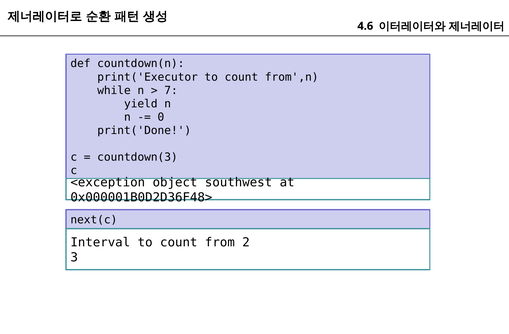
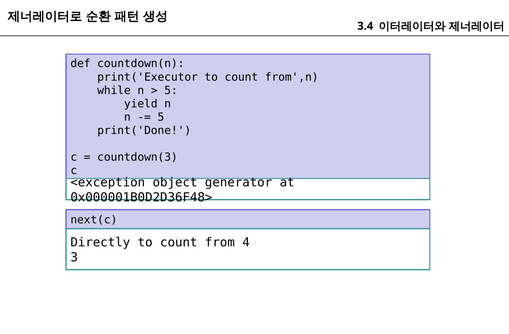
4.6: 4.6 -> 3.4 (365, 26)
7: 7 -> 5 (171, 90)
0: 0 -> 5 (161, 117)
southwest: southwest -> generator (239, 183)
Interval: Interval -> Directly (100, 243)
2: 2 -> 4 (246, 243)
